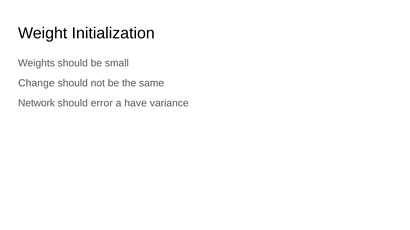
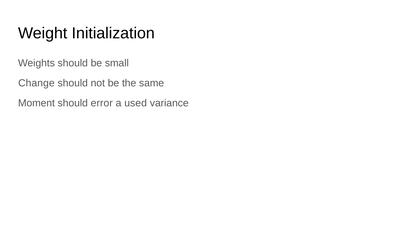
Network: Network -> Moment (36, 103)
have: have -> used (136, 103)
